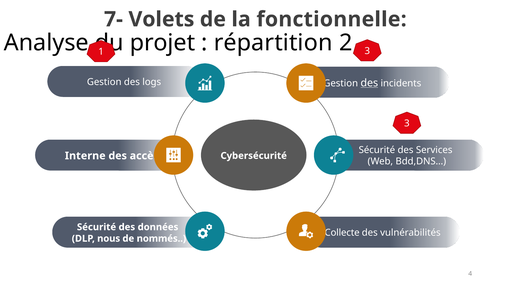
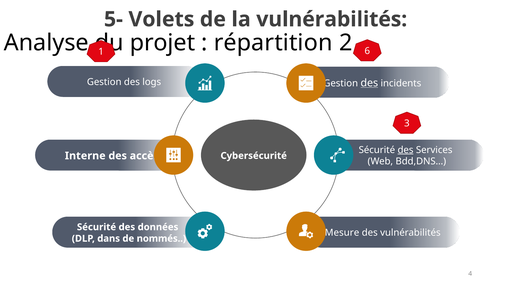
7-: 7- -> 5- (113, 19)
la fonctionnelle: fonctionnelle -> vulnérabilités (332, 19)
3: 3 -> 6 (367, 51)
des underline: none -> present (406, 150)
Collecte: Collecte -> Mesure (342, 233)
nous: nous -> dans (109, 239)
